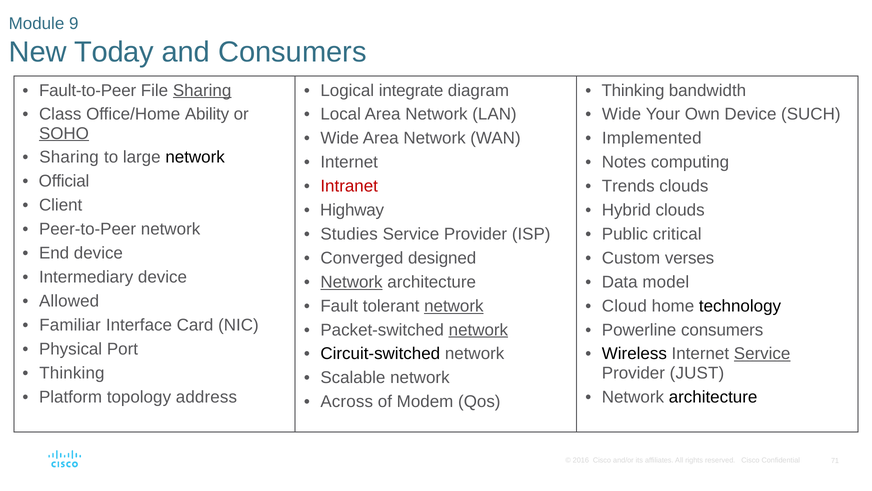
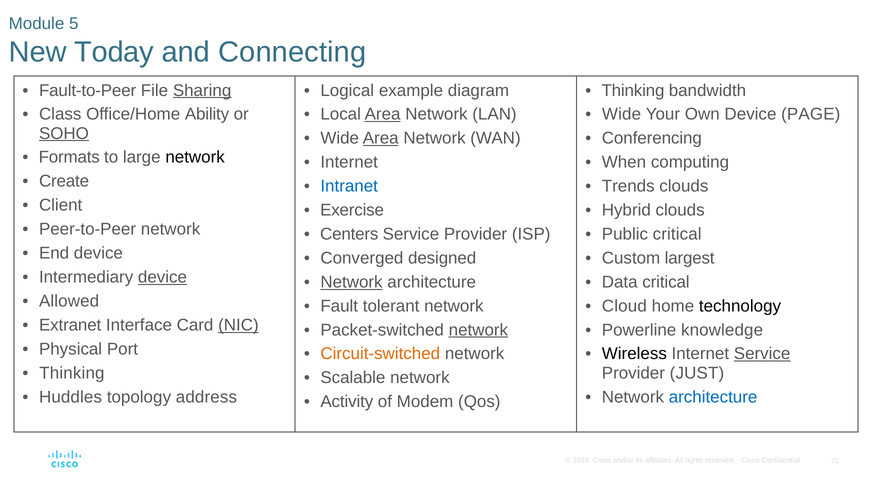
9: 9 -> 5 (74, 24)
and Consumers: Consumers -> Connecting (292, 52)
integrate: integrate -> example (411, 90)
Area underline: none -> present (383, 114)
SUCH: SUCH -> PAGE (811, 114)
Area underline: none -> present (381, 138)
Implemented: Implemented -> Conferencing (652, 138)
Sharing: Sharing -> Formats (69, 157)
Notes: Notes -> When (624, 162)
Official: Official -> Create (64, 181)
Intranet colour: red -> blue (349, 186)
Highway: Highway -> Exercise (352, 210)
Studies: Studies -> Centers (349, 234)
verses: verses -> largest (690, 258)
device underline: none -> present (162, 277)
Data model: model -> critical (666, 282)
network underline: present -> none (454, 306)
Familiar: Familiar -> Extranet (70, 325)
NIC underline: none -> present (238, 325)
Powerline consumers: consumers -> knowledge (722, 330)
Circuit-switched colour: black -> orange (380, 354)
Platform: Platform -> Huddles (70, 397)
architecture colour: black -> blue (713, 397)
Across: Across -> Activity (347, 401)
